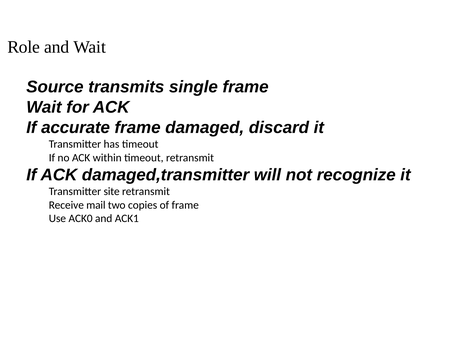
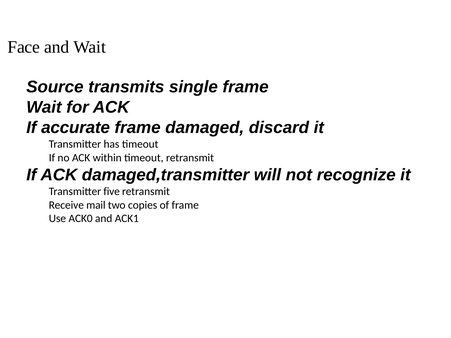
Role: Role -> Face (24, 47)
site: site -> five (112, 192)
